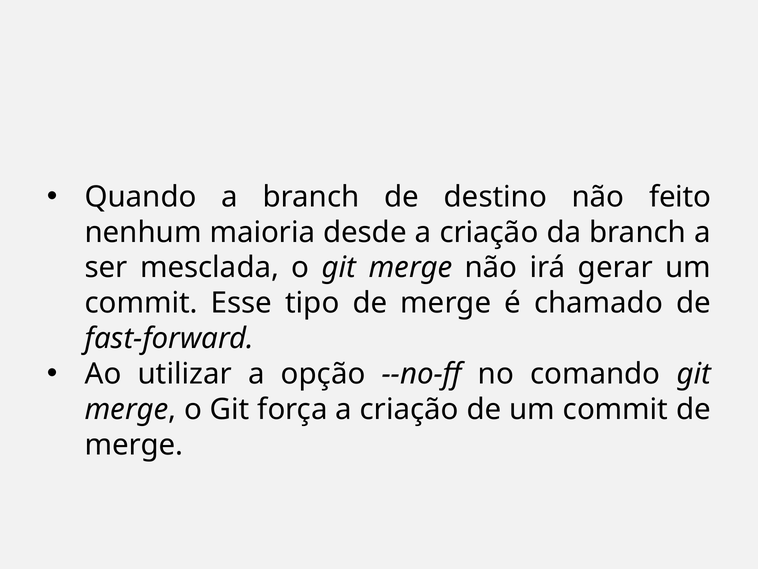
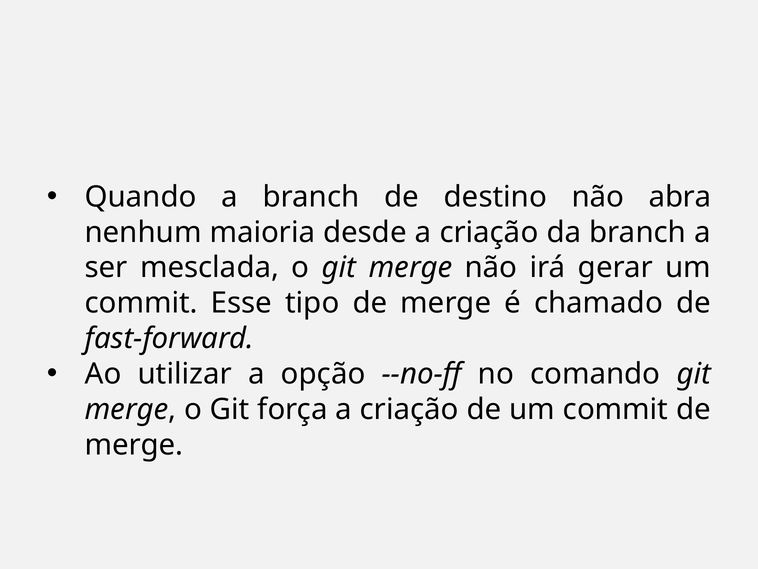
feito: feito -> abra (680, 197)
